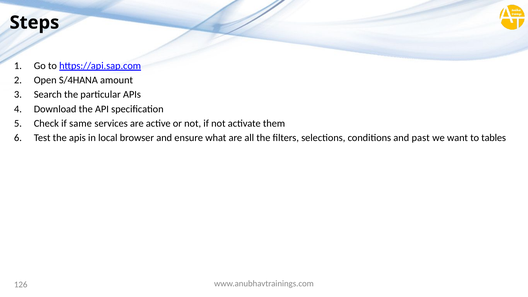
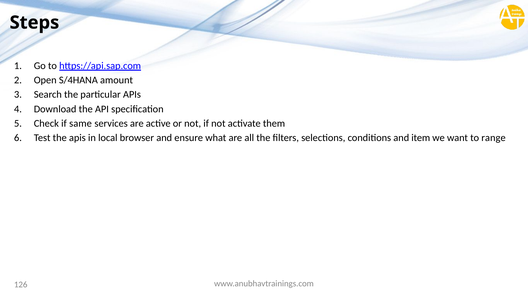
past: past -> item (421, 138)
tables: tables -> range (494, 138)
